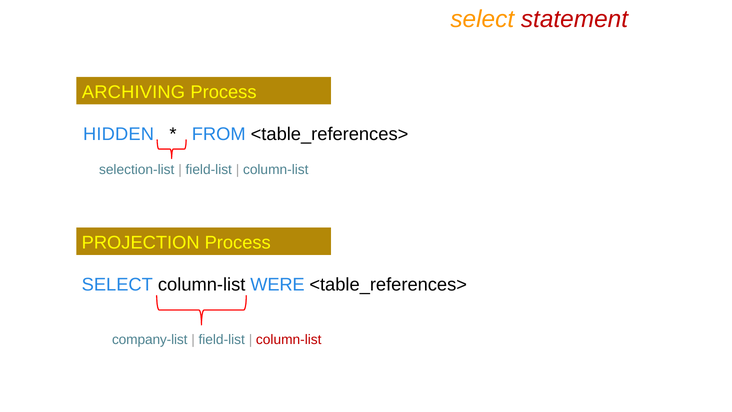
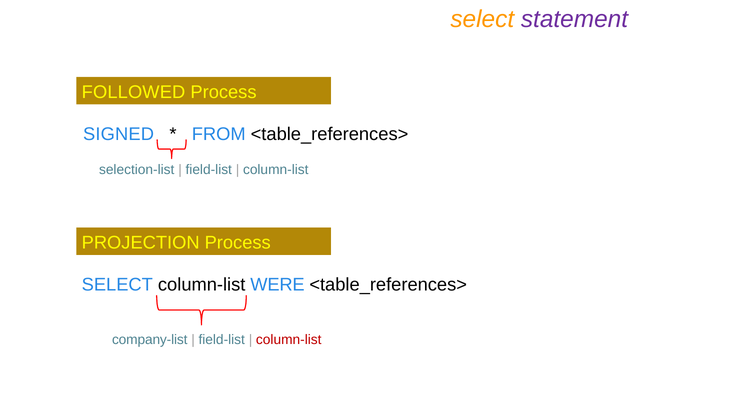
statement colour: red -> purple (574, 19)
ARCHIVING: ARCHIVING -> FOLLOWED (134, 92)
HIDDEN: HIDDEN -> SIGNED (119, 134)
